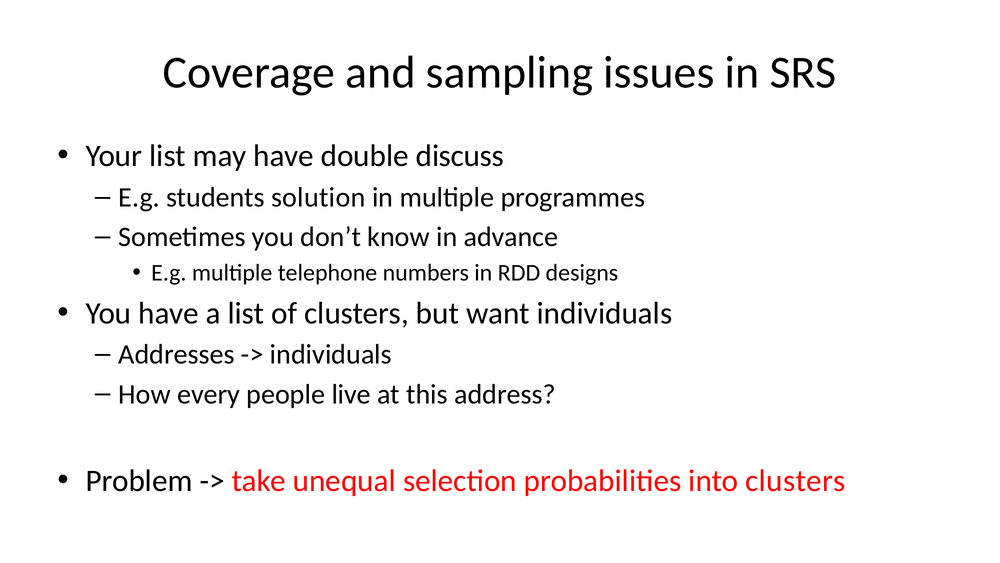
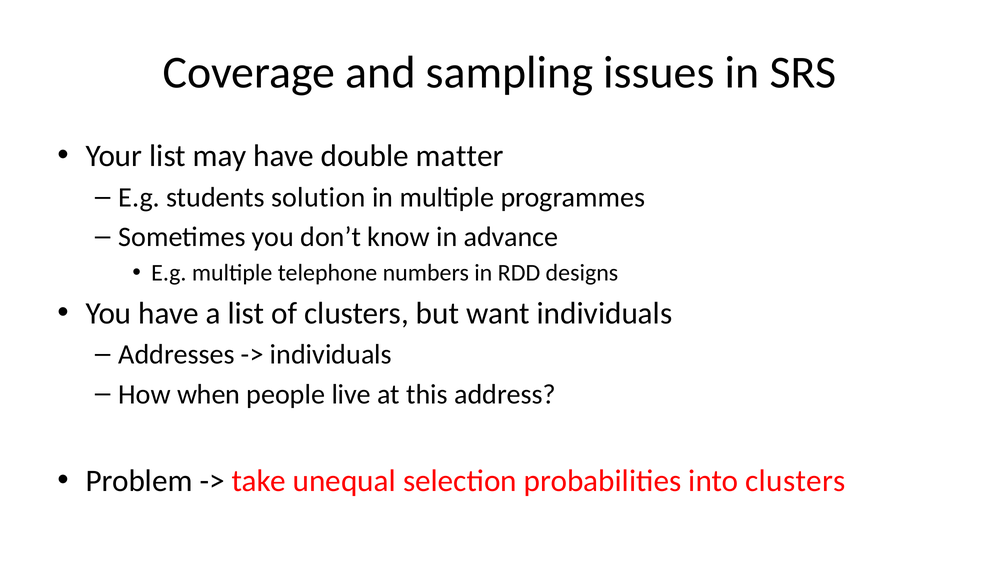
discuss: discuss -> matter (460, 156)
every: every -> when (209, 394)
